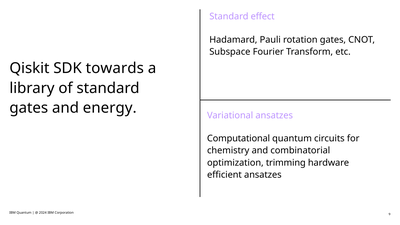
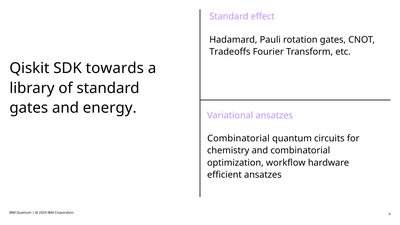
Subspace: Subspace -> Tradeoffs (230, 52)
Computational: Computational -> Combinatorial (238, 139)
trimming: trimming -> workflow (286, 163)
